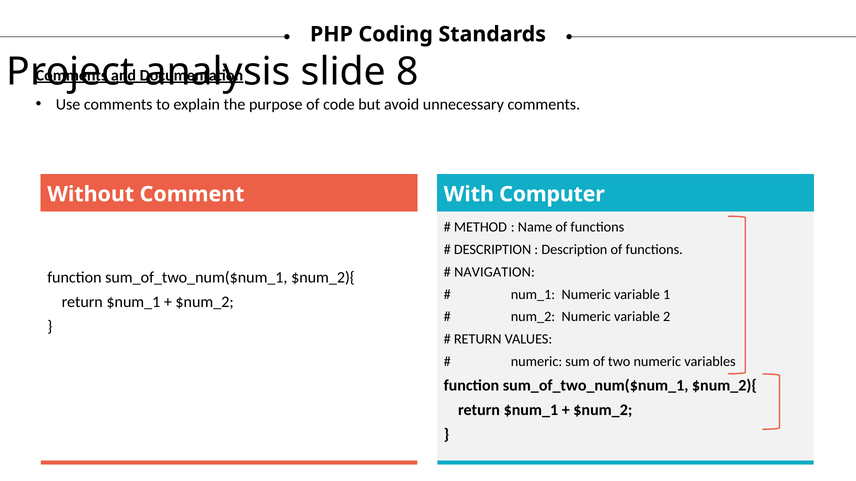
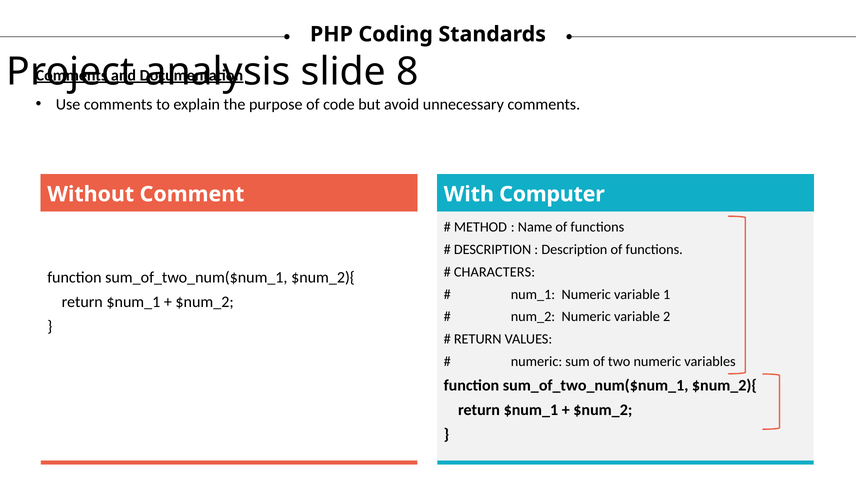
NAVIGATION: NAVIGATION -> CHARACTERS (495, 272)
